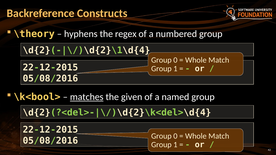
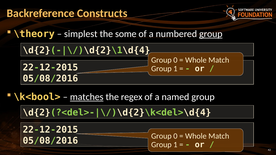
hyphens: hyphens -> simplest (81, 34)
regex: regex -> some (126, 34)
group underline: none -> present (211, 34)
given: given -> regex (132, 97)
